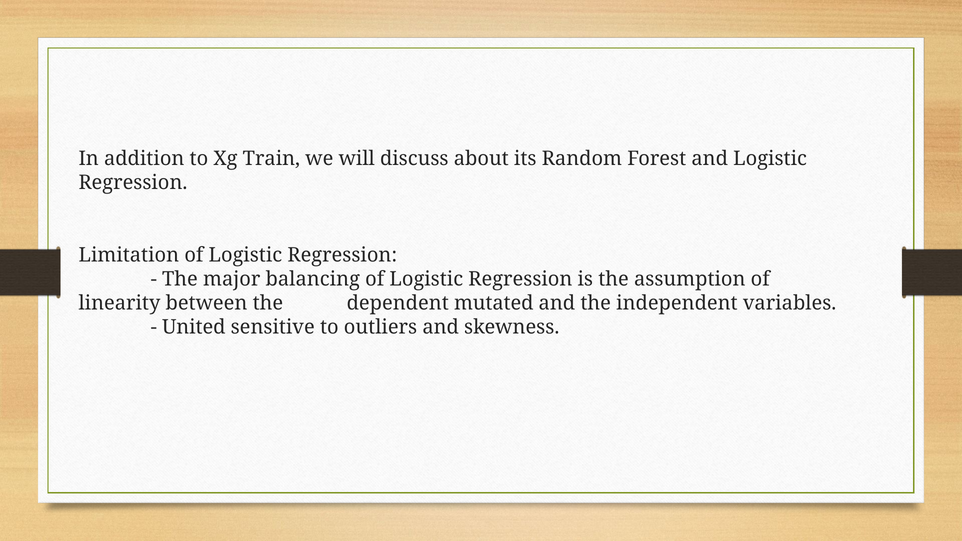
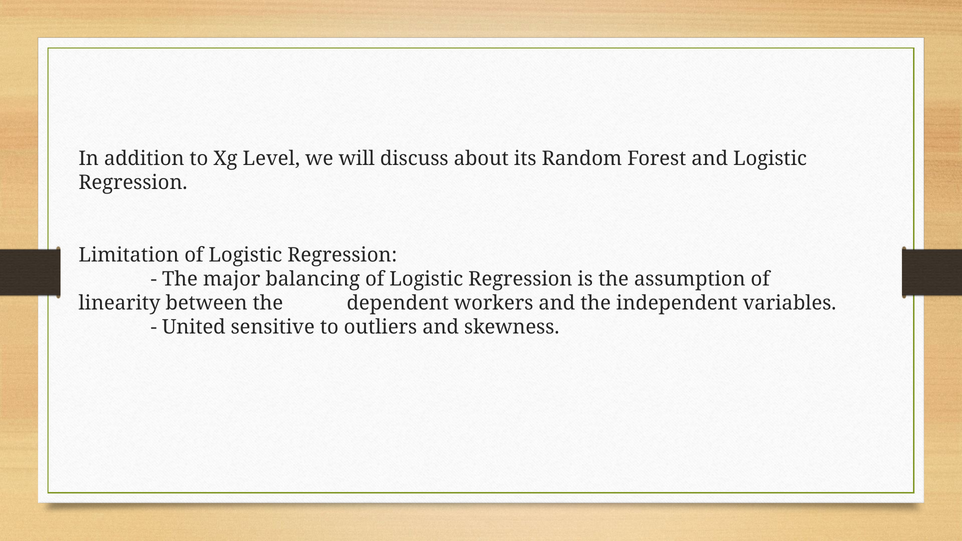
Train: Train -> Level (271, 159)
mutated: mutated -> workers (494, 303)
